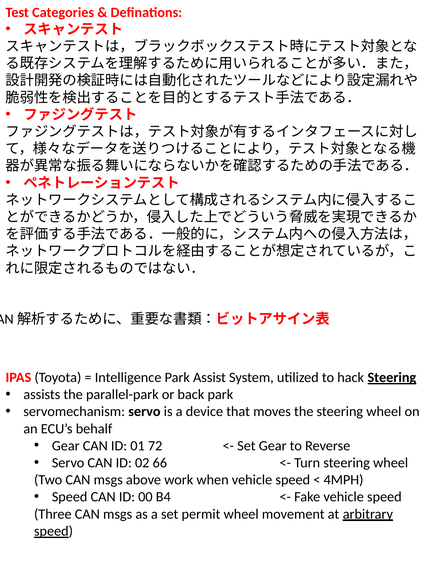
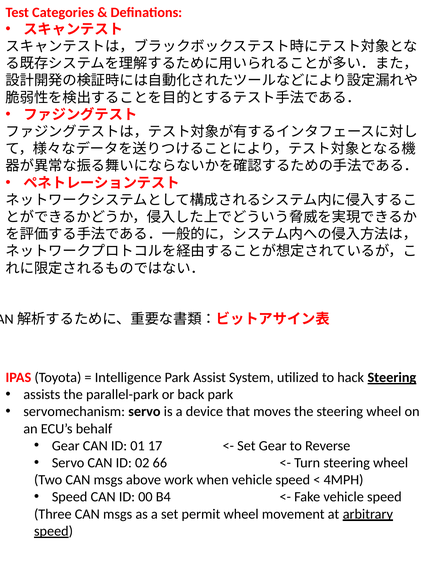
72: 72 -> 17 (155, 446)
